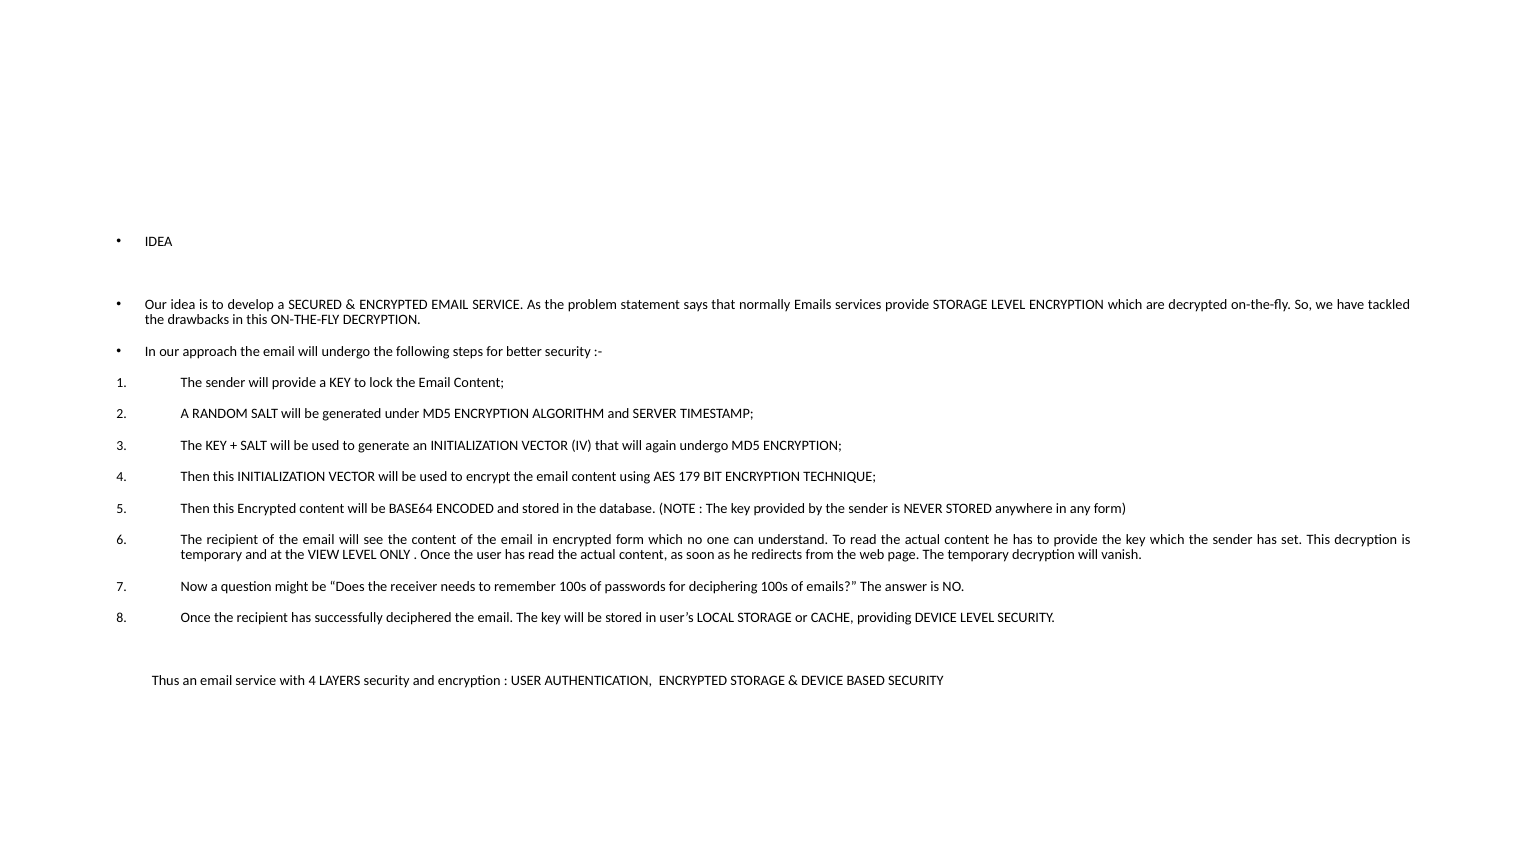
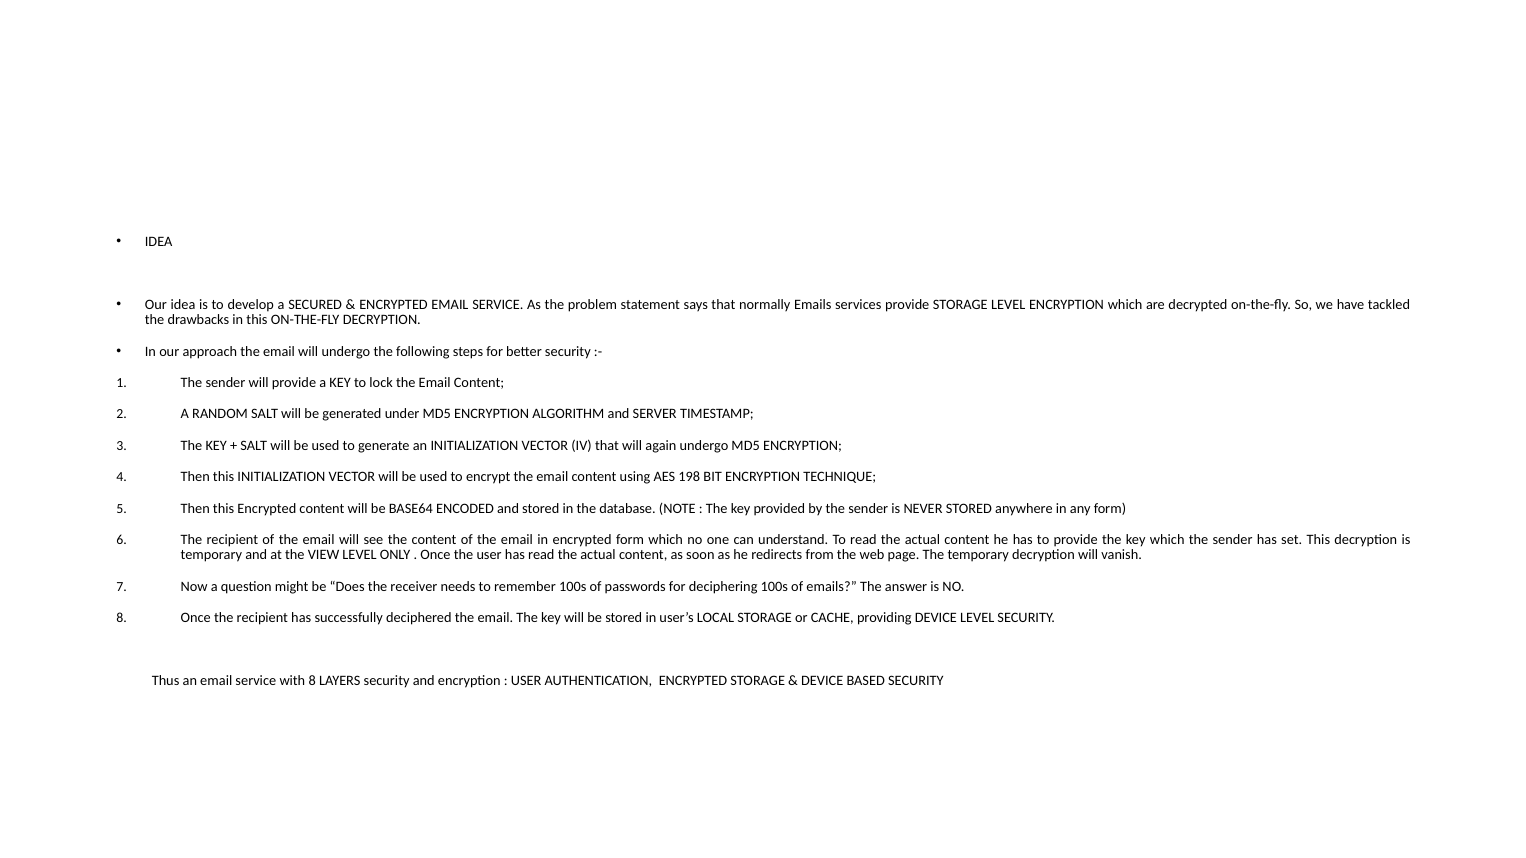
179: 179 -> 198 (689, 477)
with 4: 4 -> 8 (312, 681)
